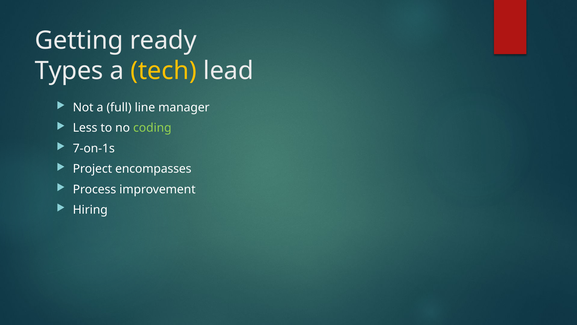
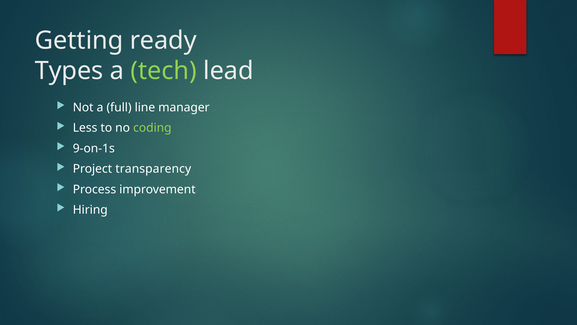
tech colour: yellow -> light green (164, 71)
7-on-1s: 7-on-1s -> 9-on-1s (94, 148)
encompasses: encompasses -> transparency (153, 169)
